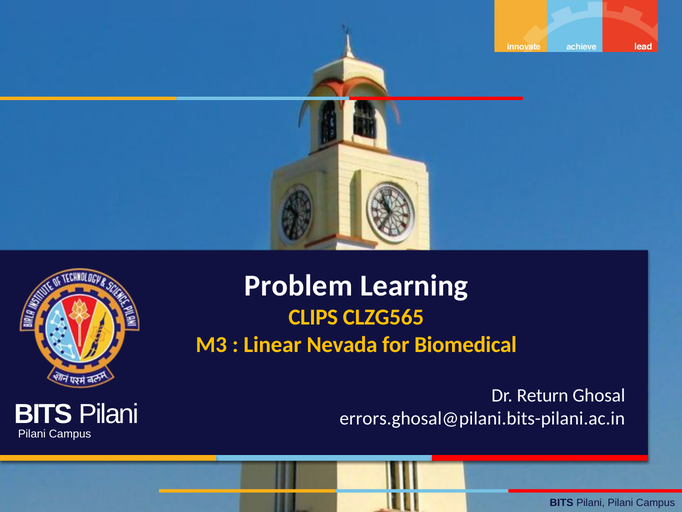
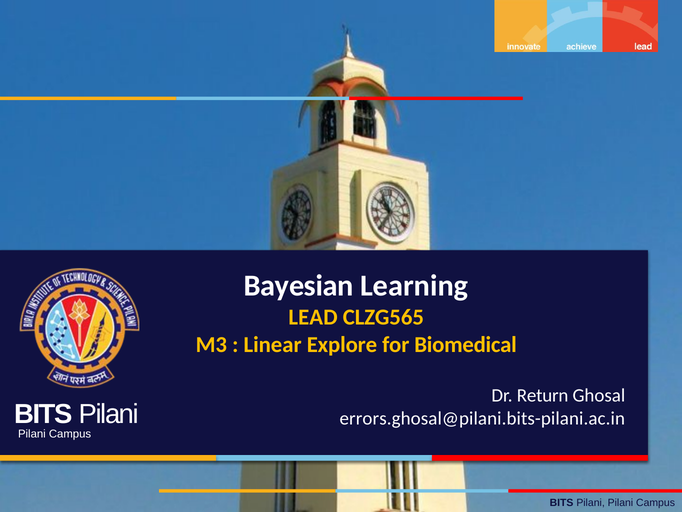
Problem: Problem -> Bayesian (299, 286)
CLIPS: CLIPS -> LEAD (313, 317)
Nevada: Nevada -> Explore (342, 344)
